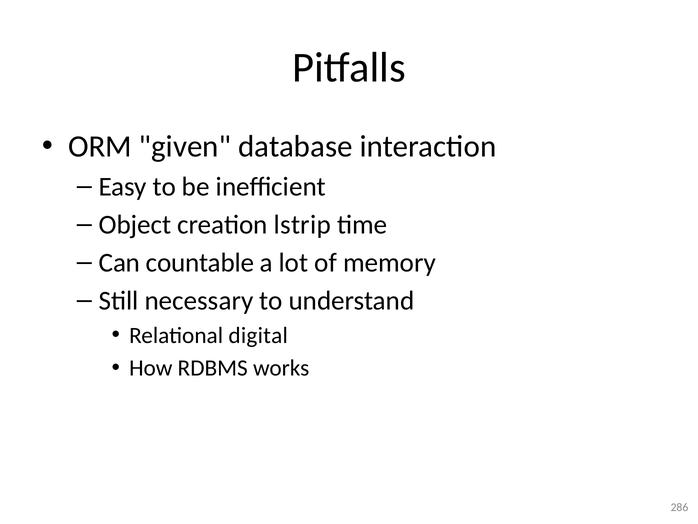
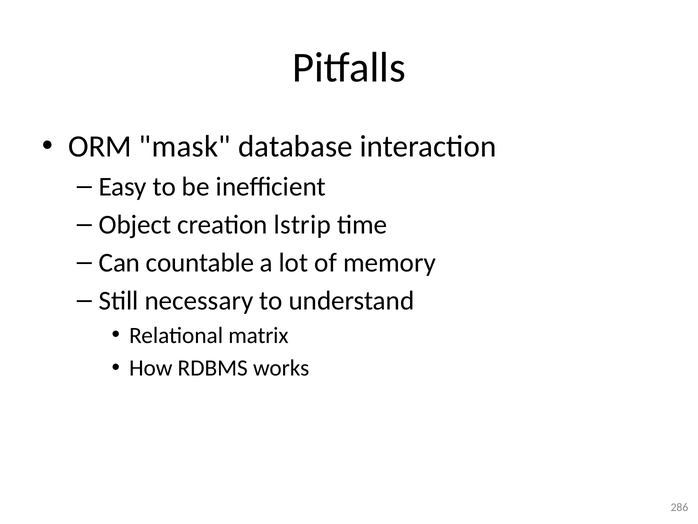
given: given -> mask (185, 146)
digital: digital -> matrix (258, 335)
